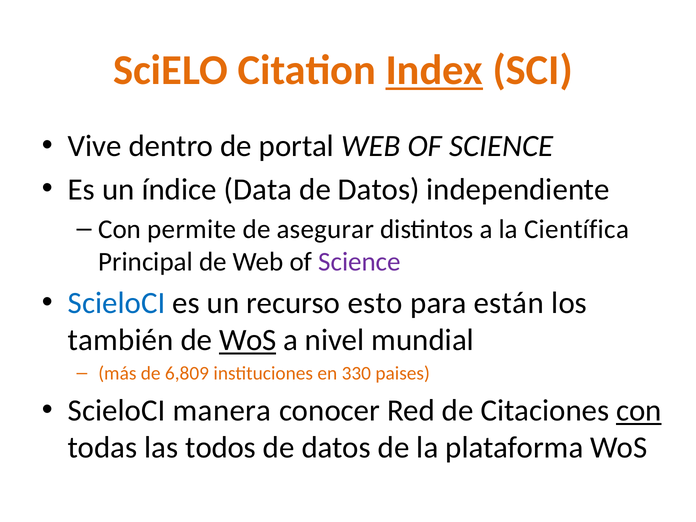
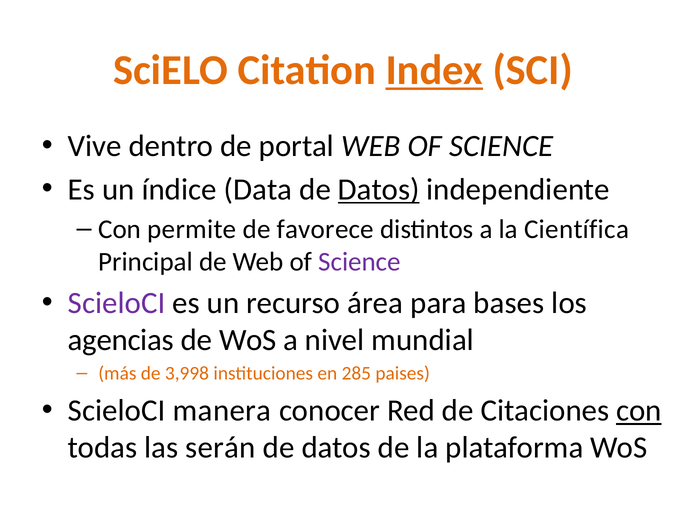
Datos underline: none -> present (379, 189)
asegurar: asegurar -> favorece (325, 229)
ScieloCI colour: blue -> purple (117, 303)
esto: esto -> área (375, 303)
están: están -> bases (509, 303)
también: también -> agencias (121, 340)
WoS underline: present -> none (248, 340)
6,809: 6,809 -> 3,998 (187, 373)
330: 330 -> 285 (356, 373)
todos: todos -> serán (220, 448)
